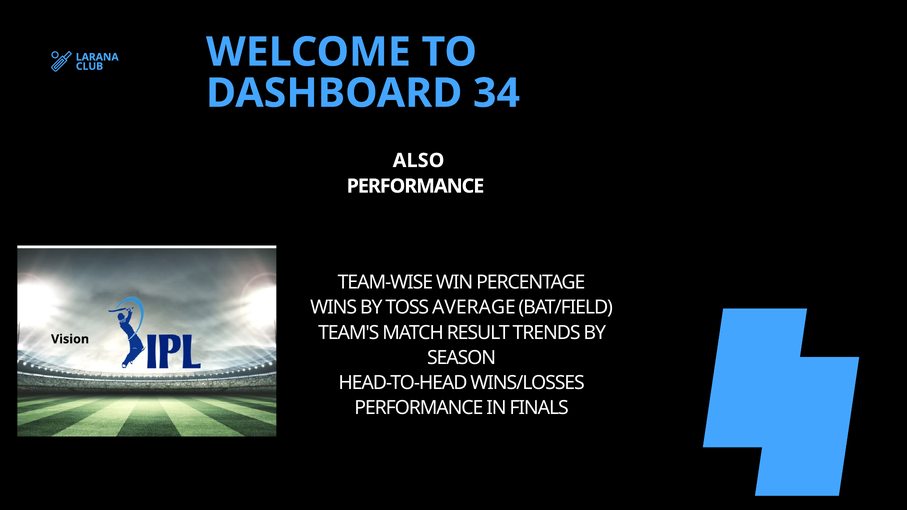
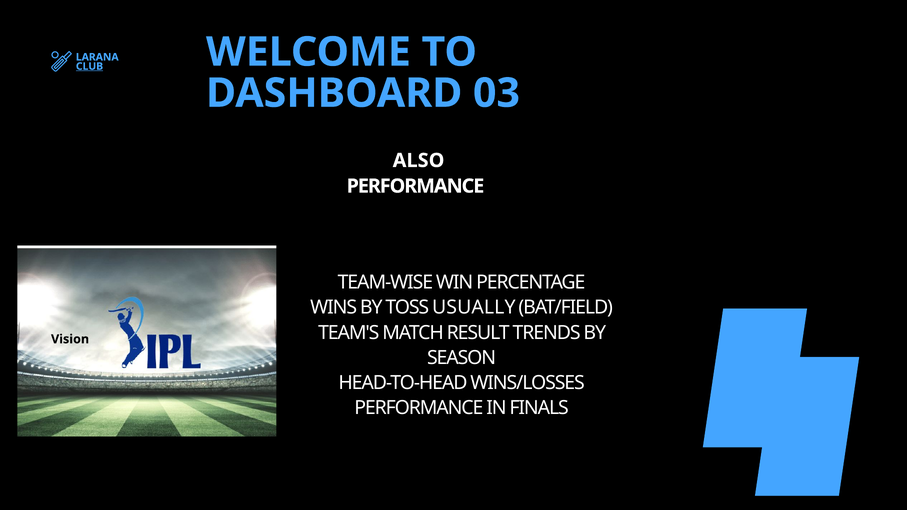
CLUB underline: none -> present (89, 66)
34: 34 -> 03 (496, 93)
AVERAGE: AVERAGE -> USUALLY (474, 308)
